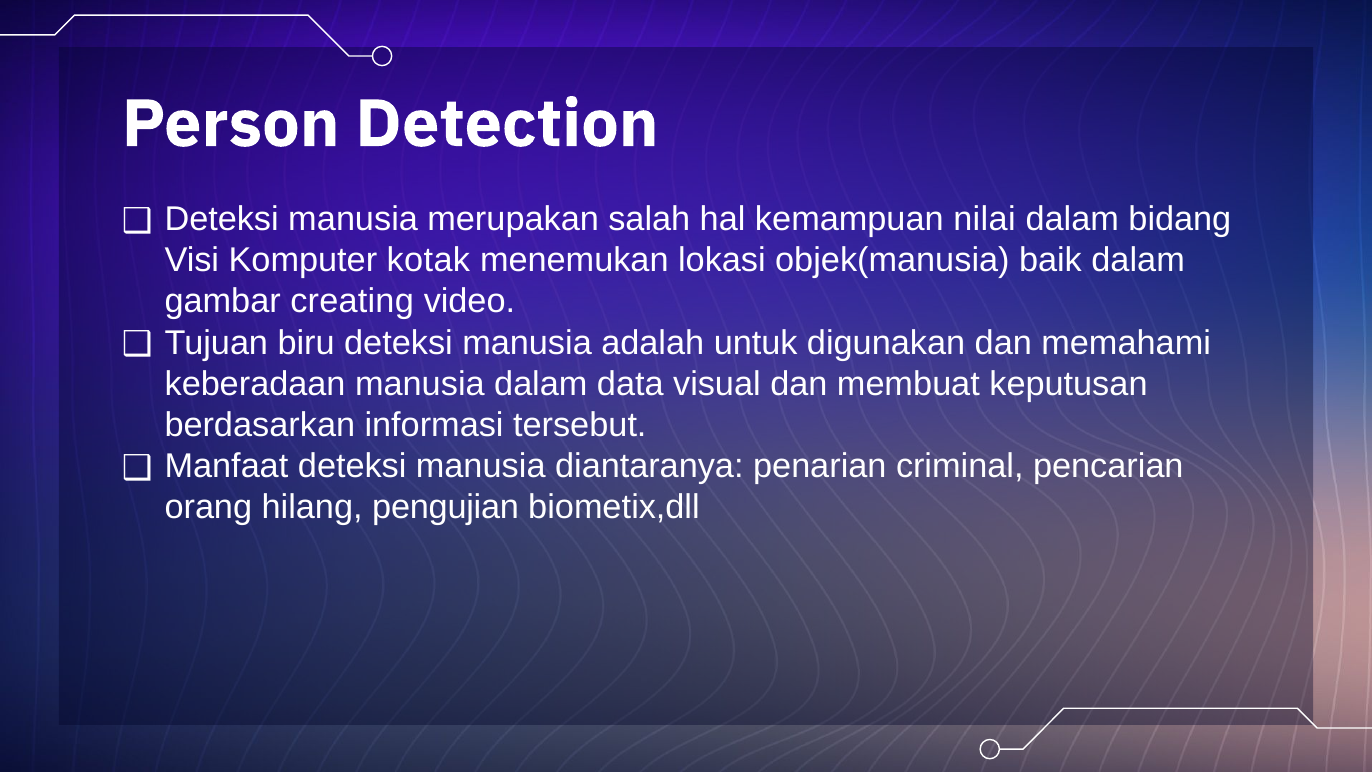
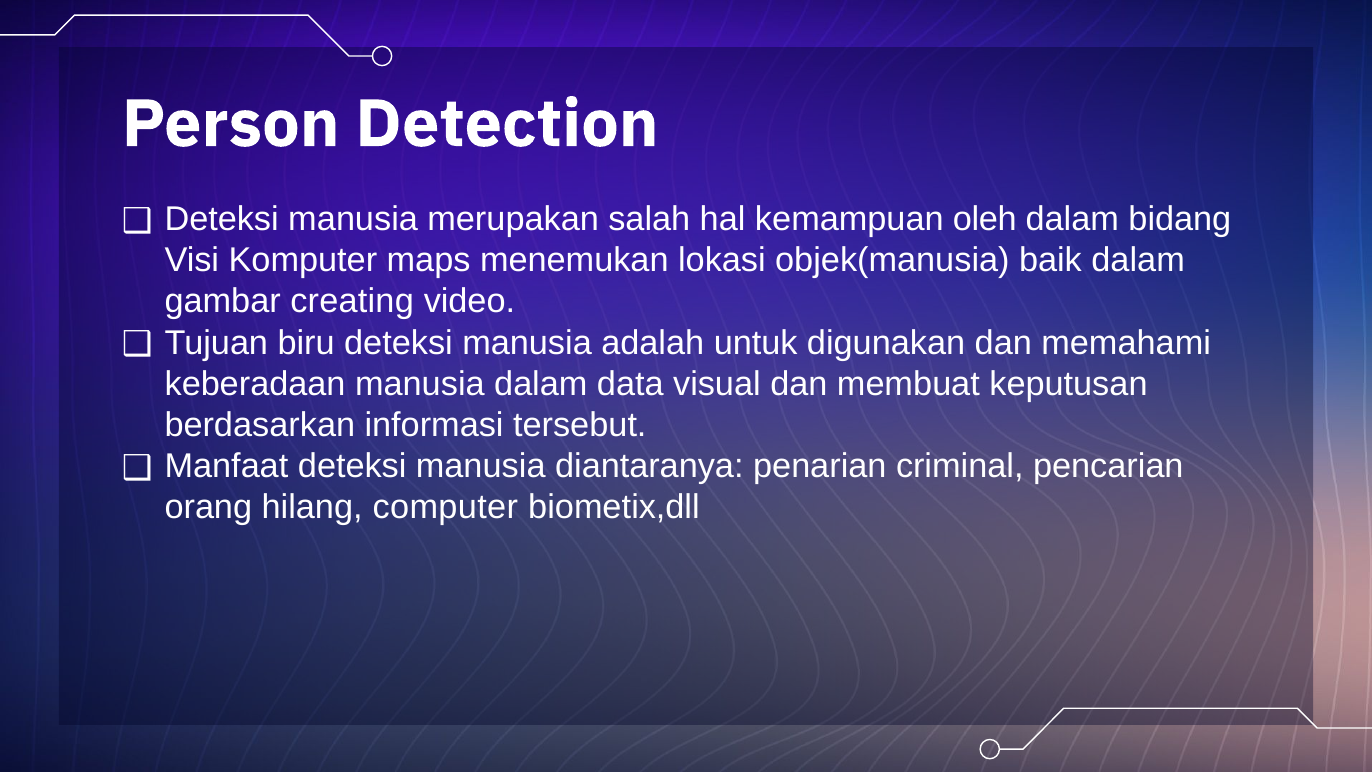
nilai: nilai -> oleh (985, 219)
kotak: kotak -> maps (429, 260)
pengujian: pengujian -> computer (445, 507)
